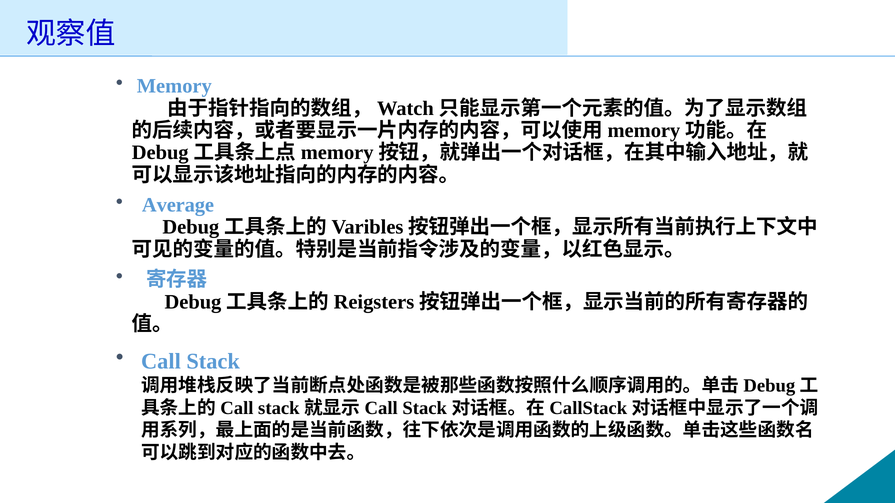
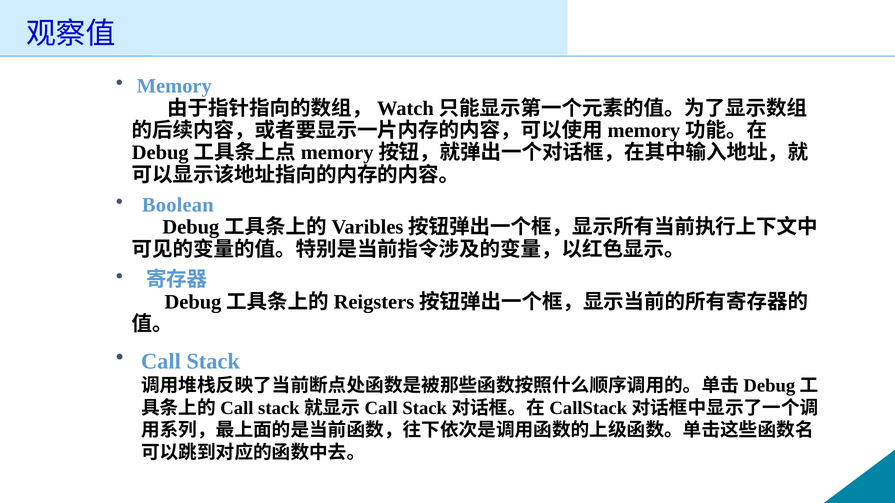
Average: Average -> Boolean (178, 205)
